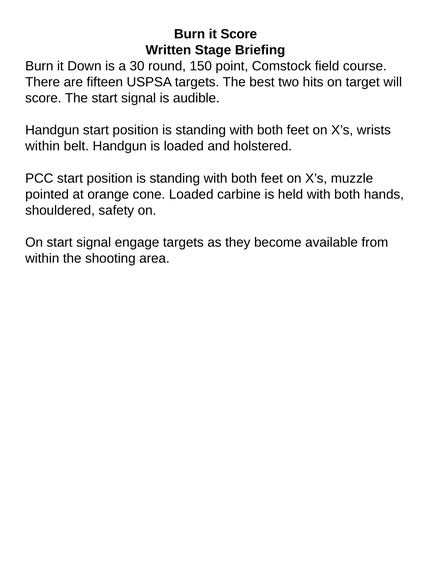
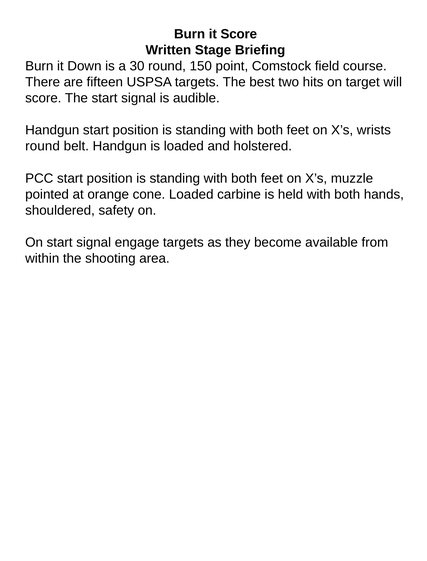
within: within -> round (43, 146)
